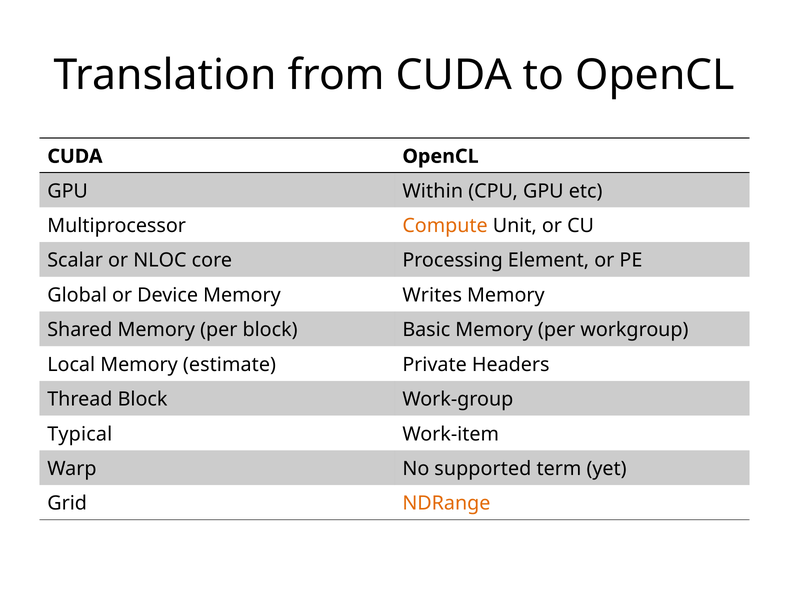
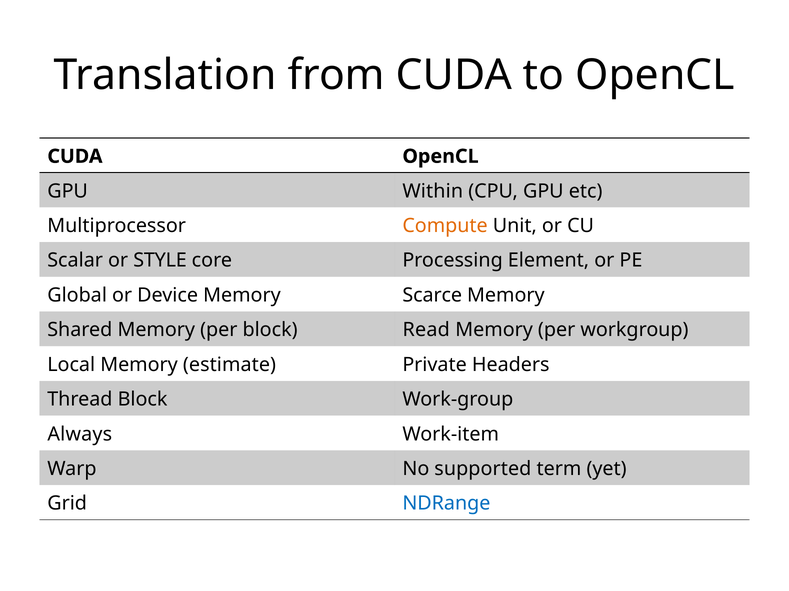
NLOC: NLOC -> STYLE (160, 261)
Writes: Writes -> Scarce (432, 296)
Basic: Basic -> Read (426, 330)
Typical: Typical -> Always (80, 435)
NDRange colour: orange -> blue (446, 504)
